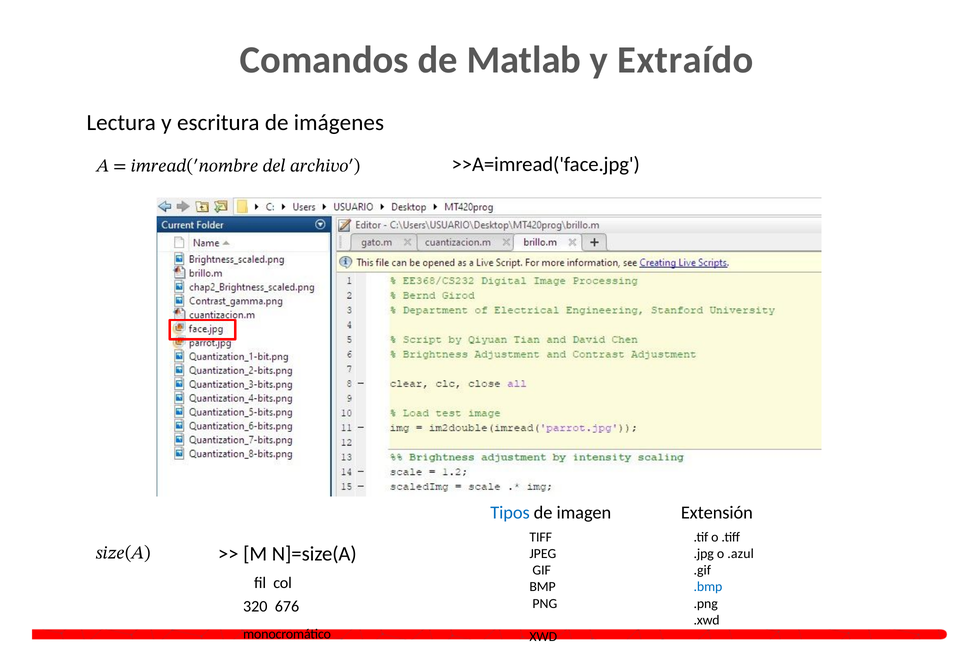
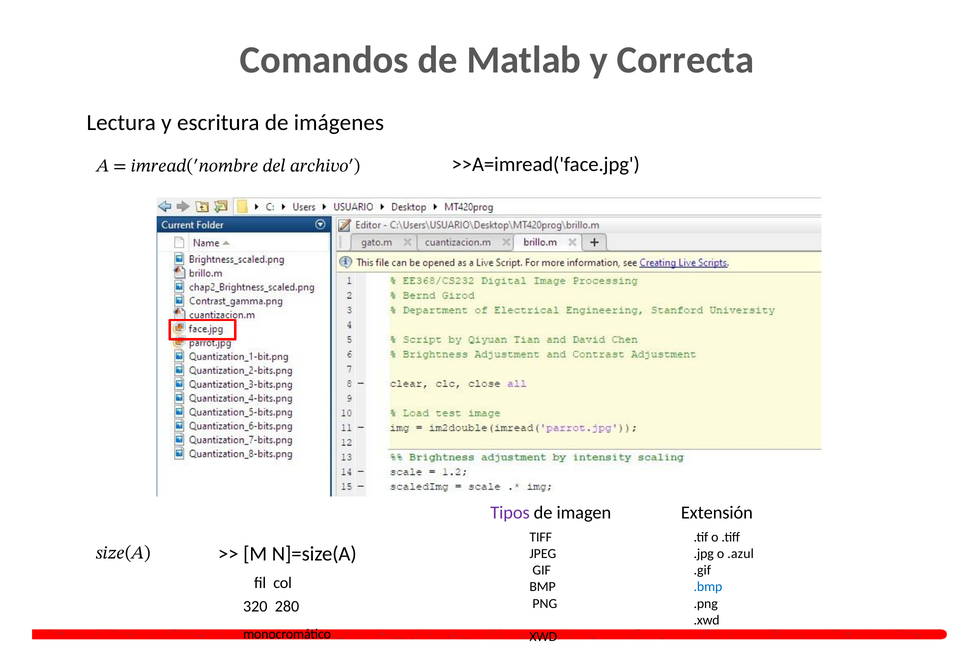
Extraído: Extraído -> Correcta (686, 60)
Tipos colour: blue -> purple (510, 513)
676: 676 -> 280 (287, 606)
